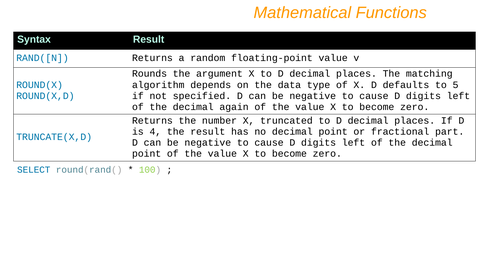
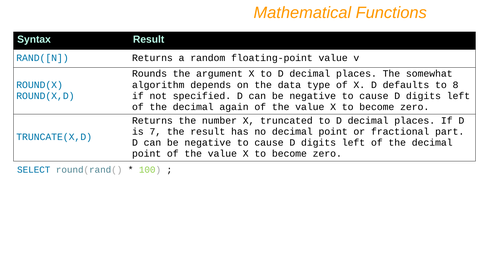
matching: matching -> somewhat (429, 74)
5: 5 -> 8 (456, 85)
4: 4 -> 7 (155, 131)
